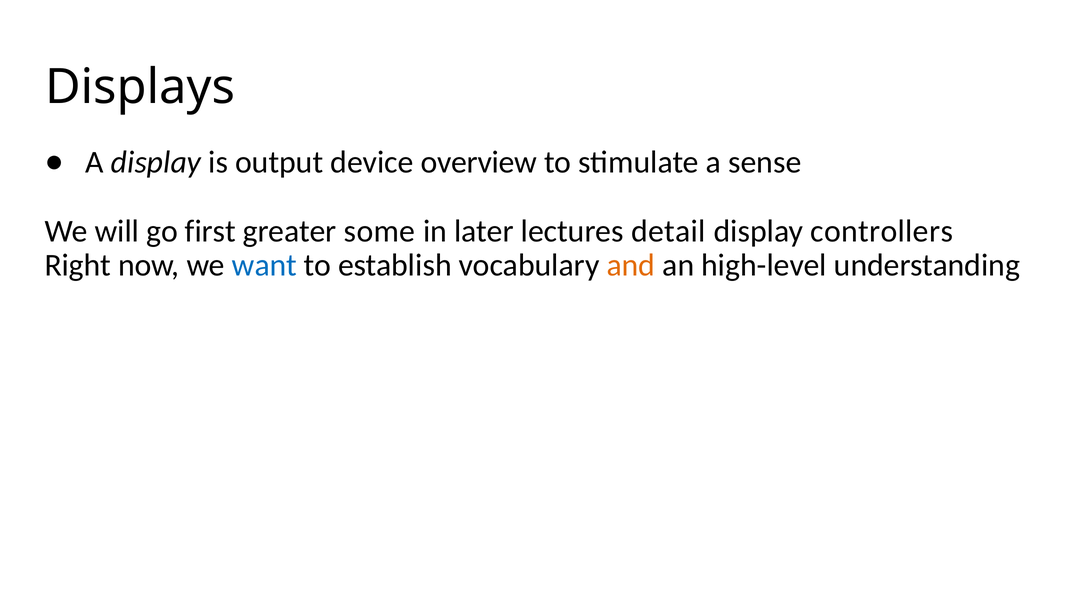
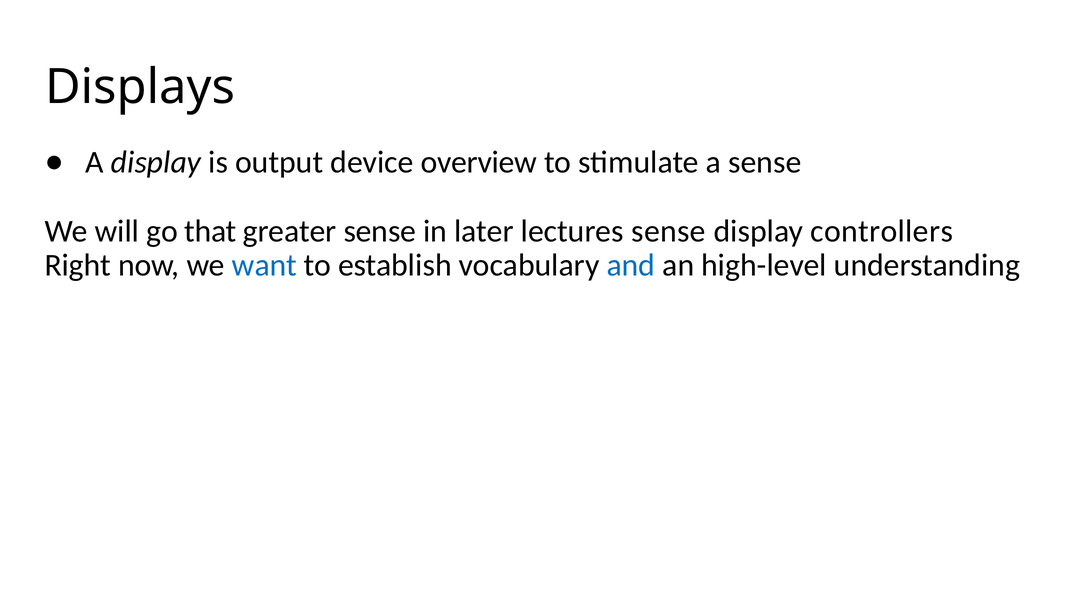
first: first -> that (210, 231)
greater some: some -> sense (380, 231)
lectures detail: detail -> sense (668, 231)
and colour: orange -> blue (631, 266)
